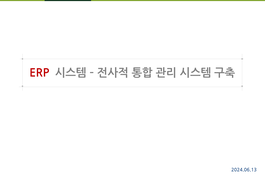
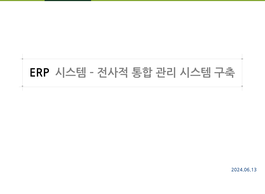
ERP colour: red -> black (39, 73)
